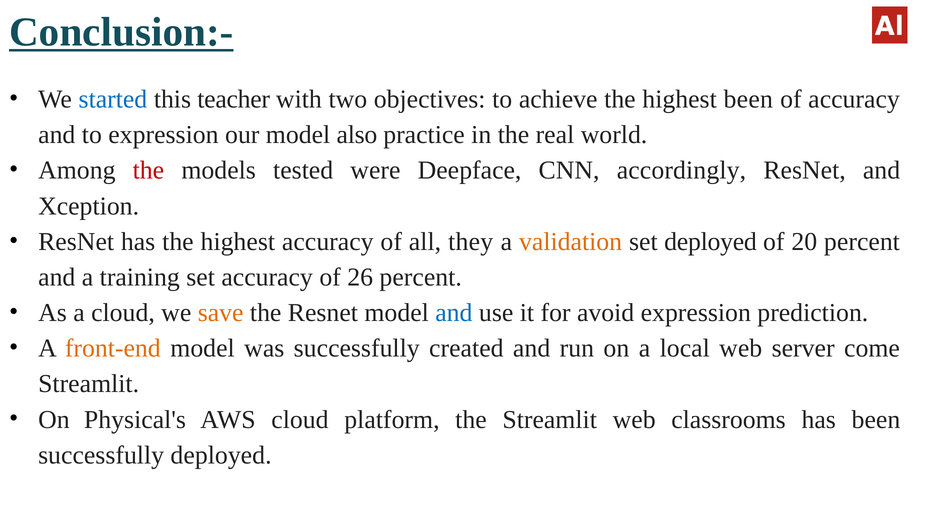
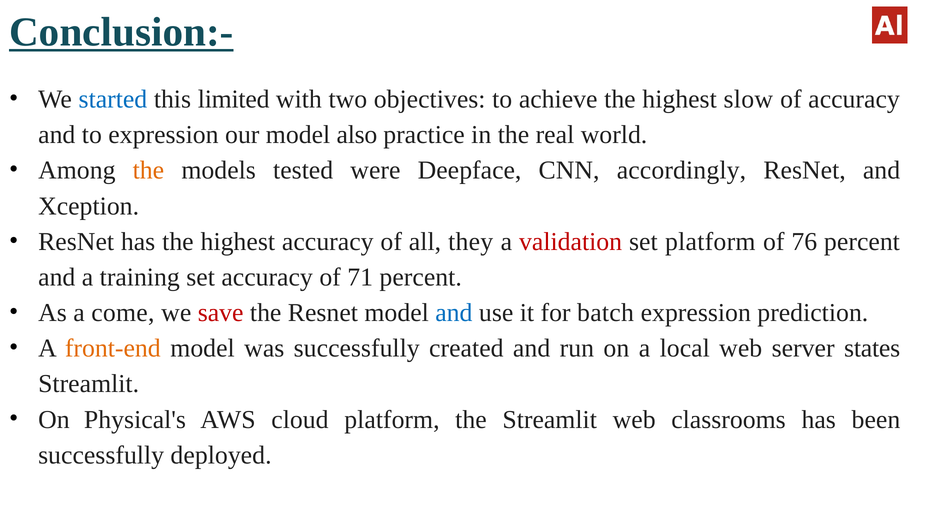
teacher: teacher -> limited (234, 99)
highest been: been -> slow (748, 99)
the colour: red -> orange (148, 170)
validation colour: orange -> red (571, 241)
set deployed: deployed -> platform (710, 241)
20: 20 -> 76 (804, 241)
26: 26 -> 71 (360, 277)
a cloud: cloud -> come (123, 312)
save colour: orange -> red (221, 312)
avoid: avoid -> batch (606, 312)
come: come -> states (872, 348)
